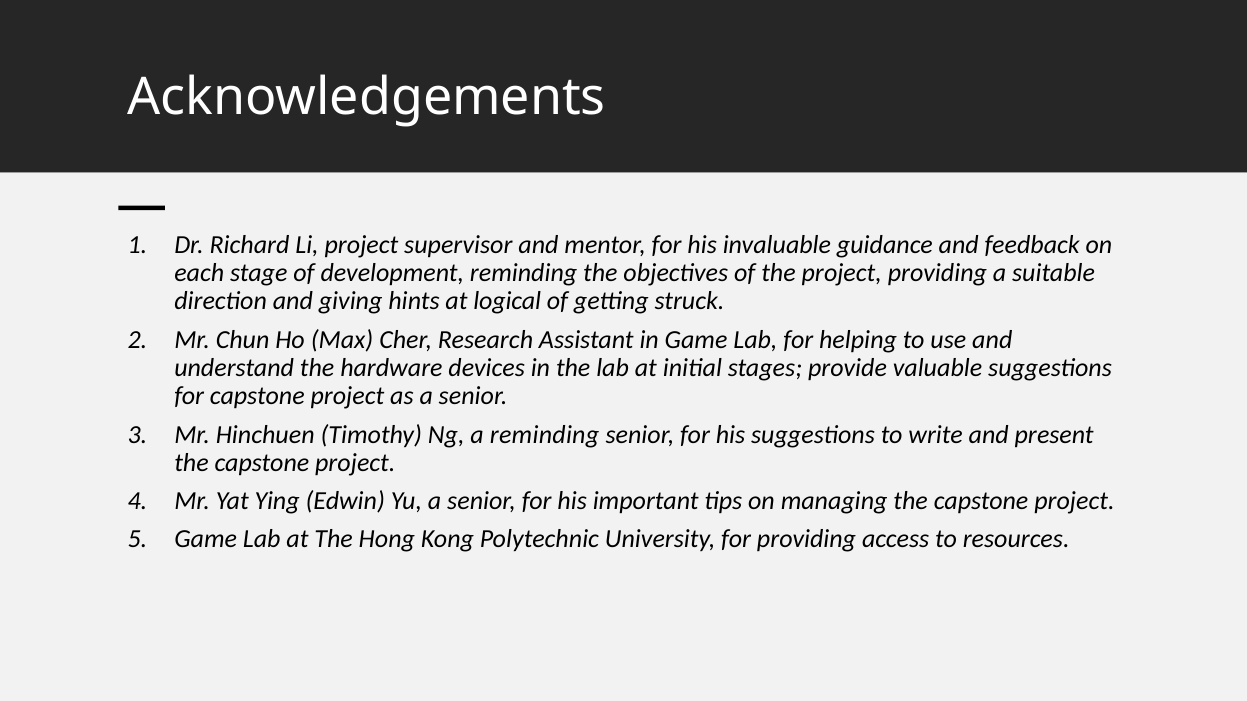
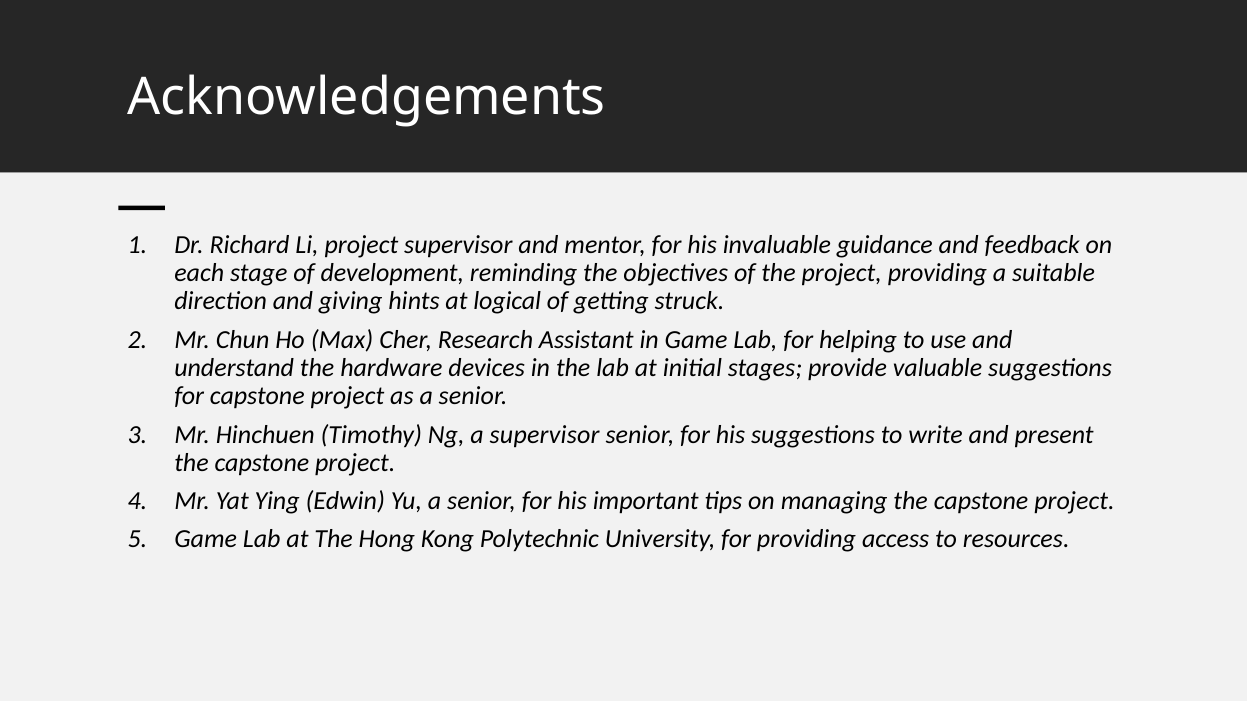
a reminding: reminding -> supervisor (545, 435)
